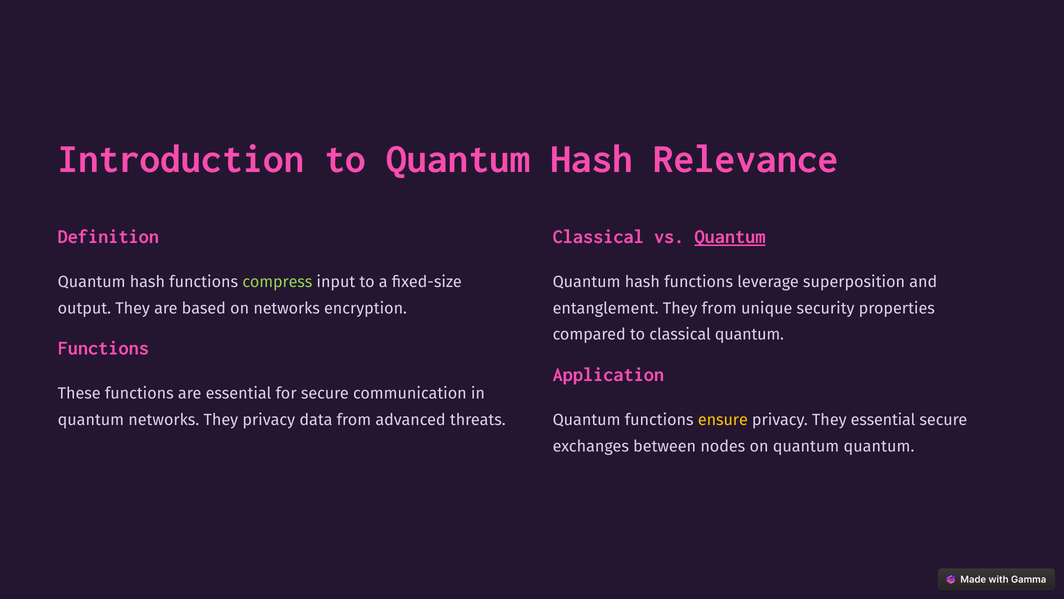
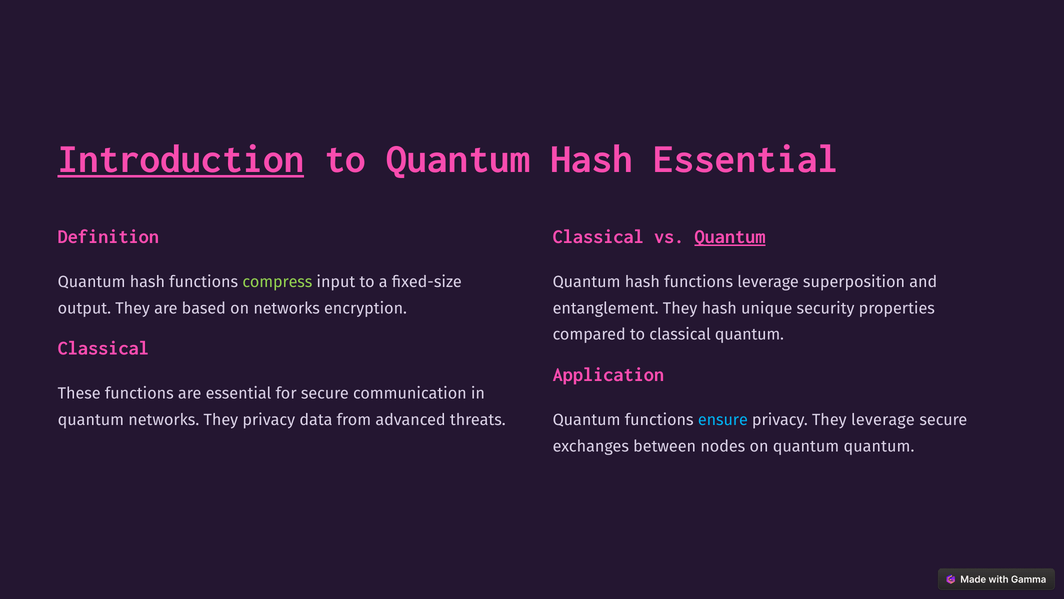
Introduction underline: none -> present (181, 158)
Hash Relevance: Relevance -> Essential (746, 158)
They from: from -> hash (719, 308)
Functions: Functions -> Classical (103, 348)
ensure colour: yellow -> light blue (723, 420)
They essential: essential -> leverage (883, 420)
